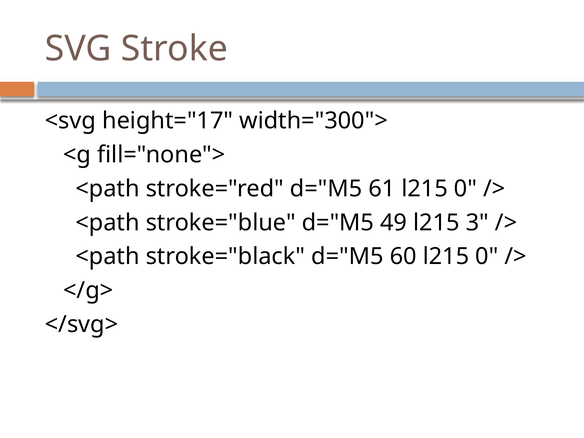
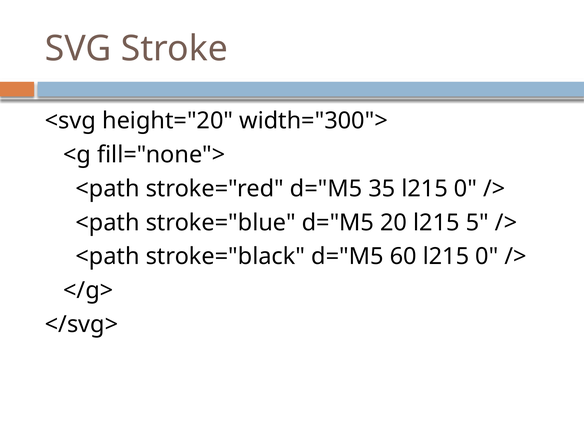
height="17: height="17 -> height="20 (168, 121)
61: 61 -> 35 (382, 189)
49: 49 -> 20 (394, 223)
3: 3 -> 5 (477, 223)
